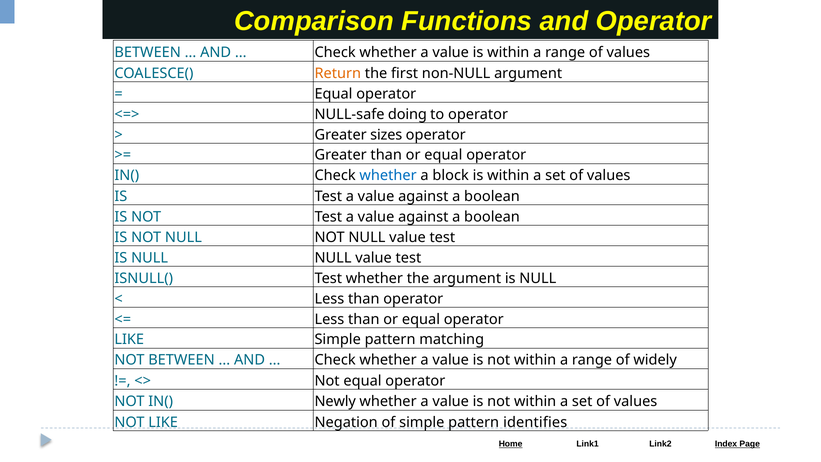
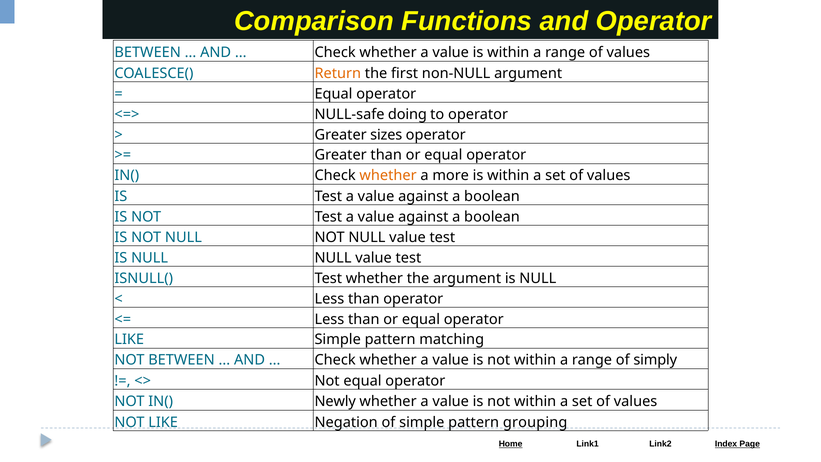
whether colour: blue -> orange (388, 176)
block: block -> more (451, 176)
widely: widely -> simply (655, 360)
identifies: identifies -> grouping (535, 422)
